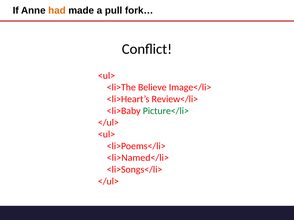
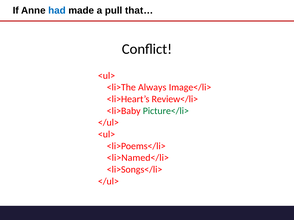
had colour: orange -> blue (57, 10)
fork…: fork… -> that… (139, 10)
Believe: Believe -> Always (152, 88)
